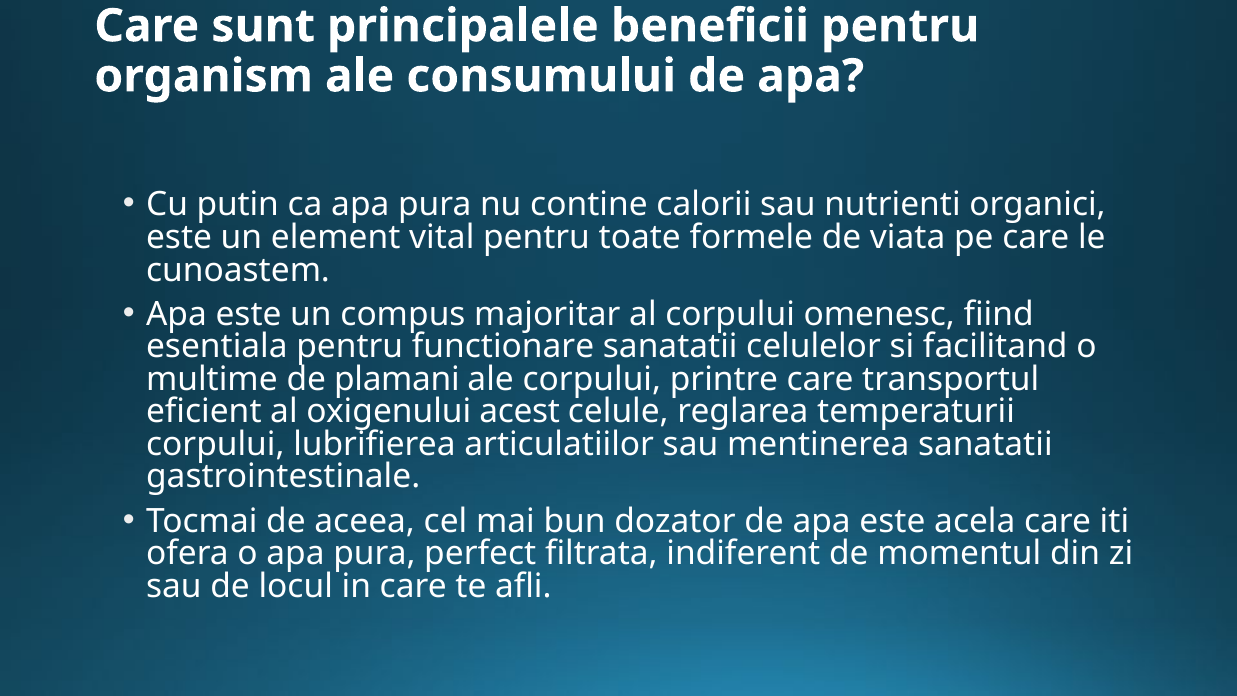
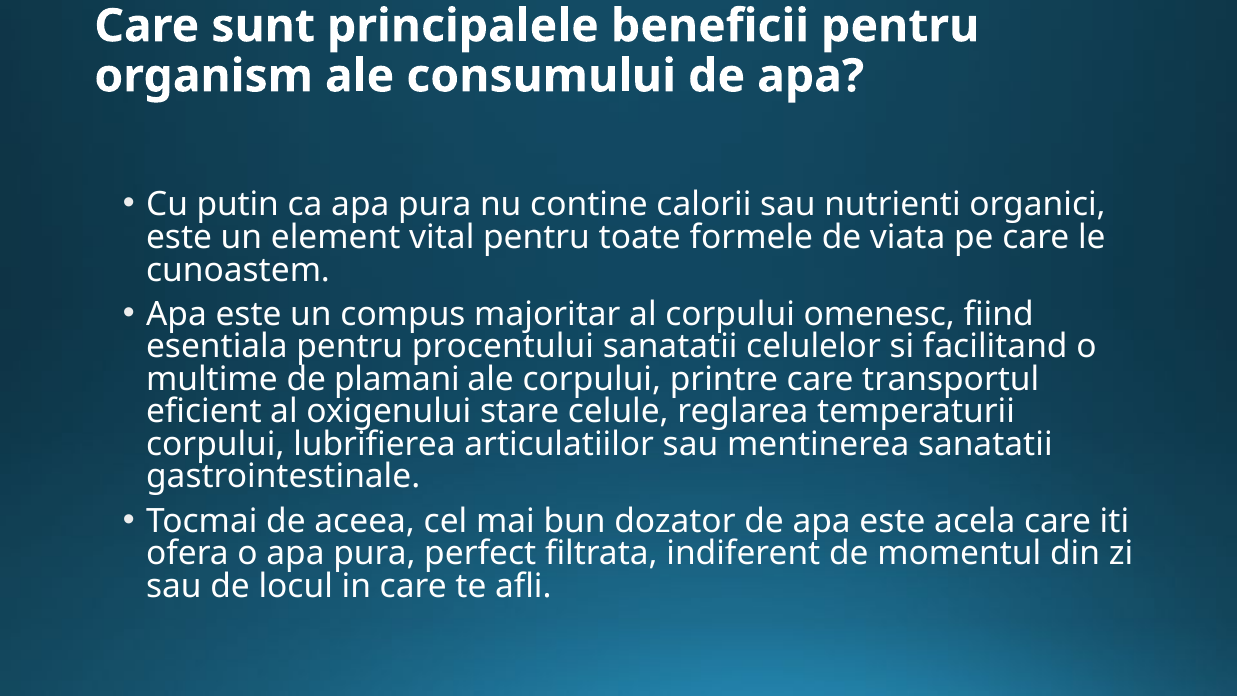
functionare: functionare -> procentului (503, 347)
acest: acest -> stare (520, 412)
